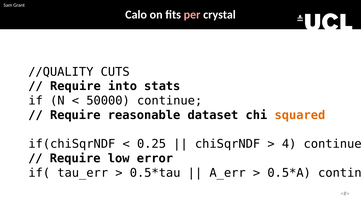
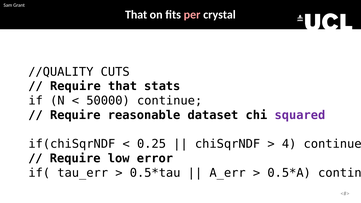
Calo: Calo -> That (136, 15)
Require into: into -> that (123, 86)
squared colour: orange -> purple (300, 115)
